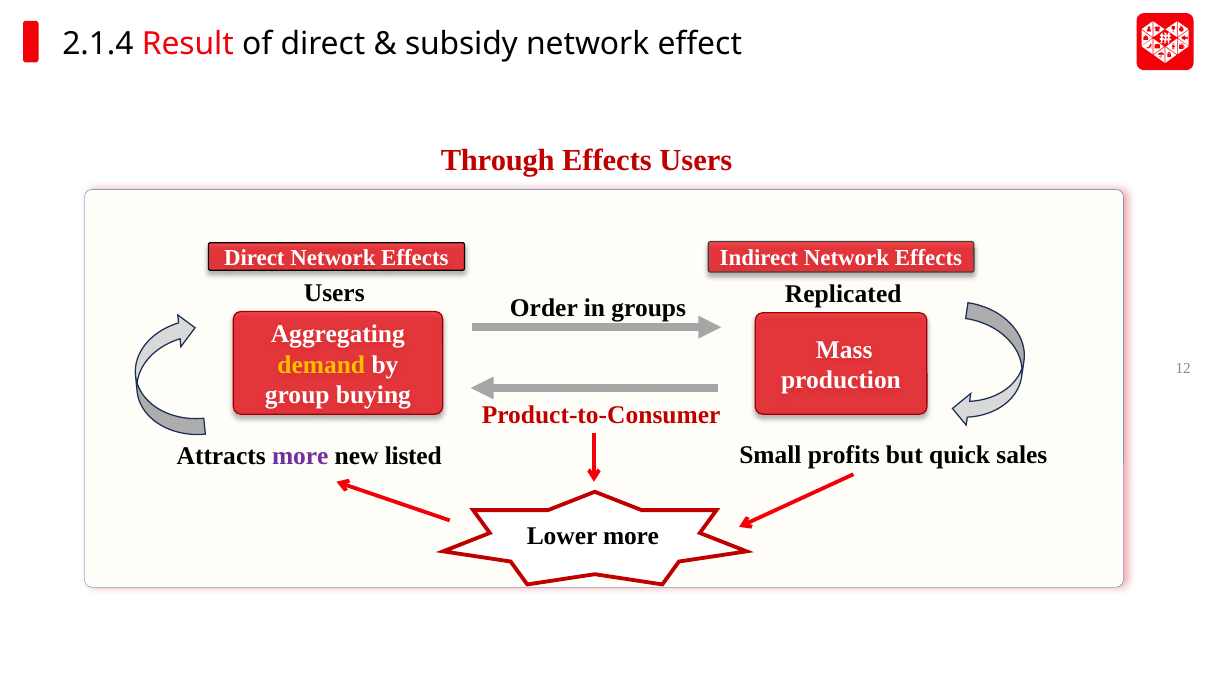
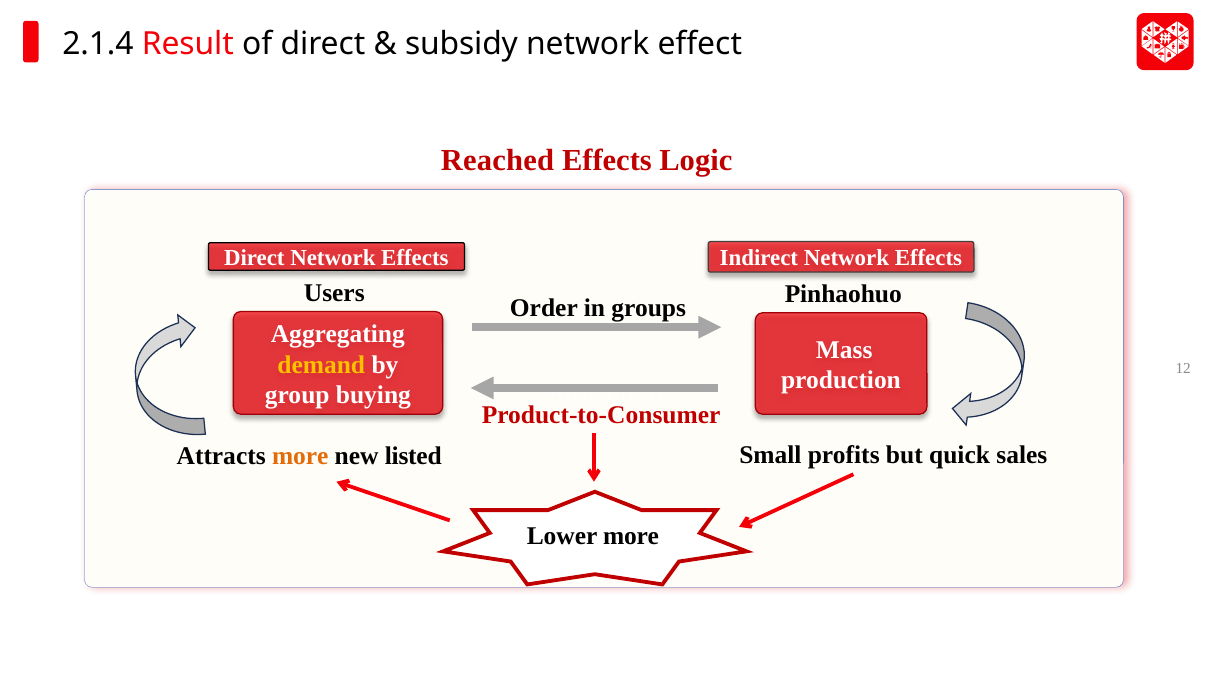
Through: Through -> Reached (498, 160)
Effects Users: Users -> Logic (696, 160)
Replicated: Replicated -> Pinhaohuo (843, 293)
more colour: purple -> orange (300, 455)
